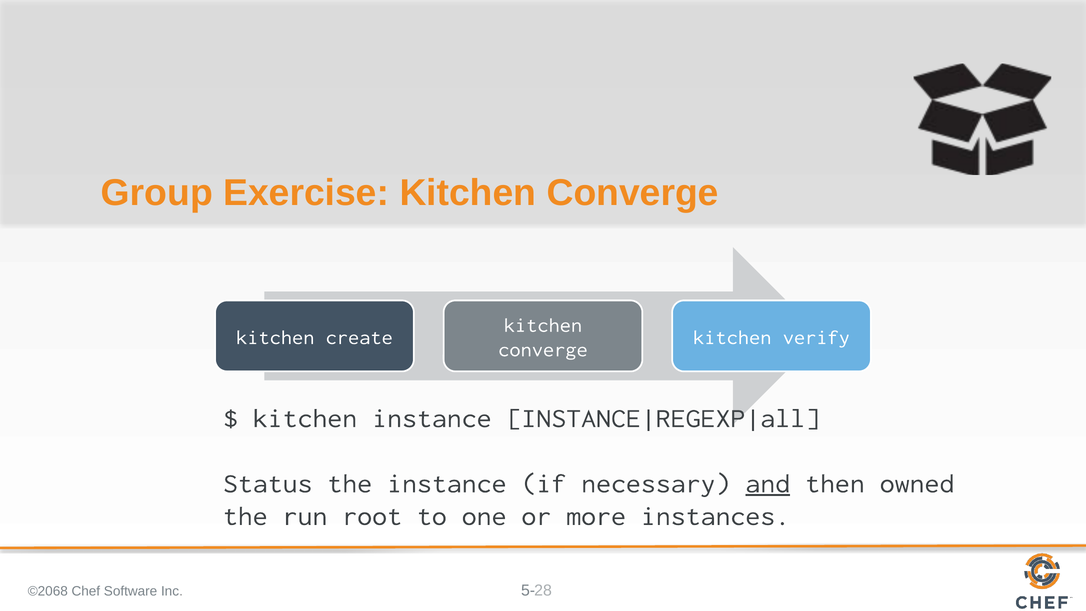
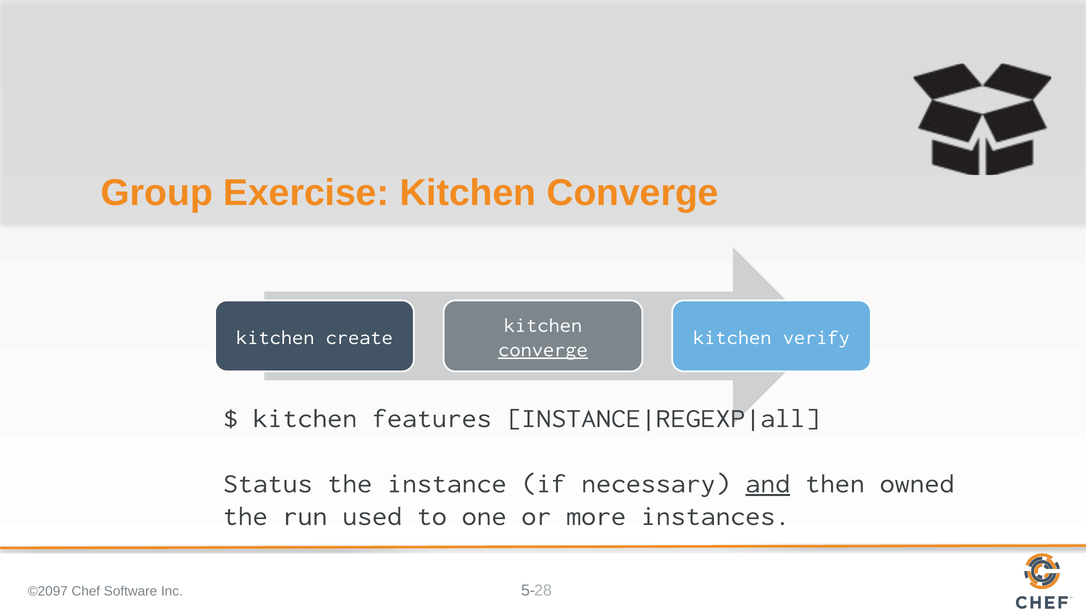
converge underline: none -> present (543, 349)
kitchen instance: instance -> features (432, 418)
root: root -> used (372, 516)
©2068: ©2068 -> ©2097 (48, 591)
